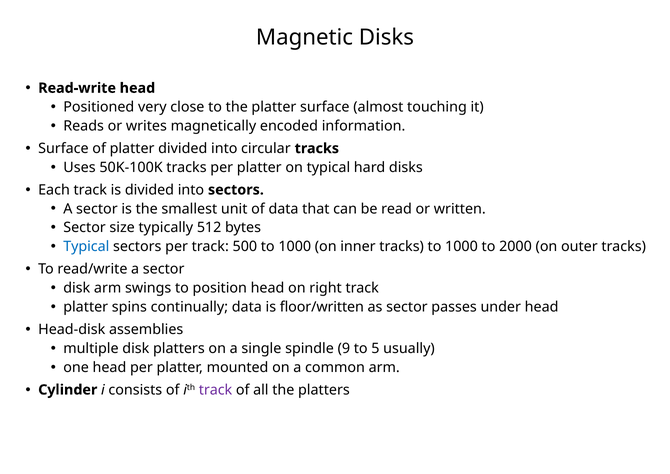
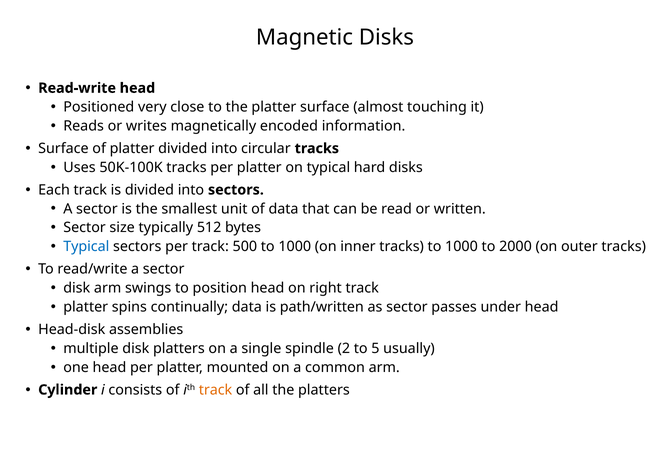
floor/written: floor/written -> path/written (322, 307)
9: 9 -> 2 (344, 349)
track colour: purple -> orange (216, 390)
